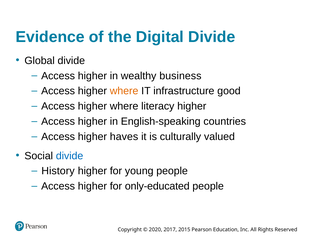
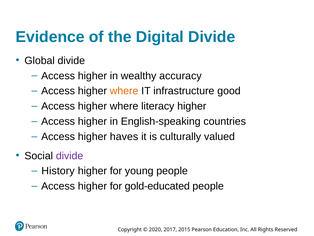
business: business -> accuracy (180, 76)
divide colour: blue -> purple (70, 155)
only-educated: only-educated -> gold-educated (157, 186)
